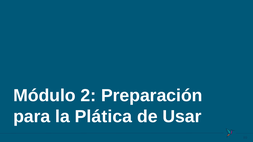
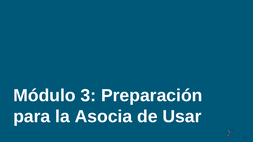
2: 2 -> 3 (88, 96)
Plática: Plática -> Asocia (103, 117)
